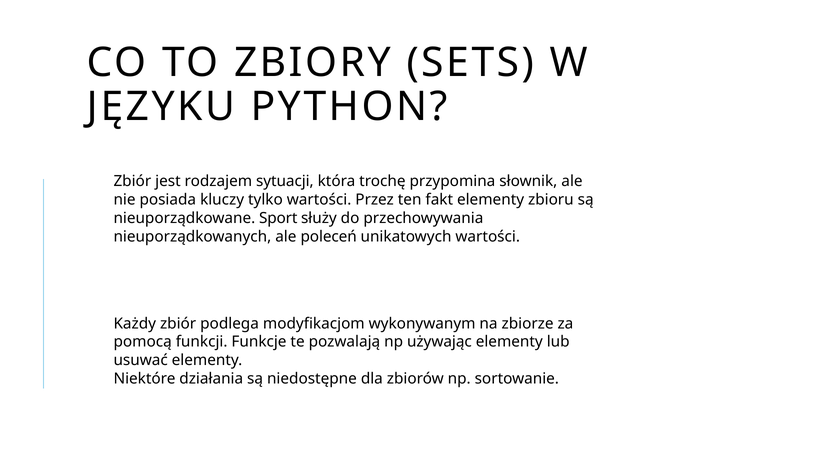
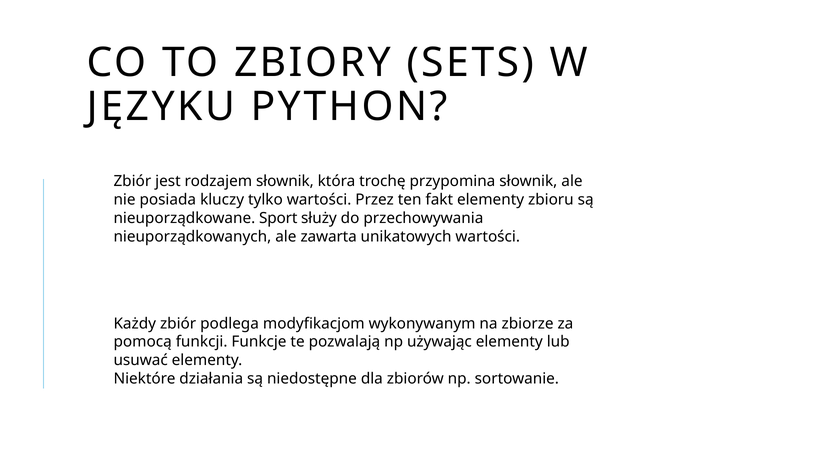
rodzajem sytuacji: sytuacji -> słownik (285, 181)
poleceń: poleceń -> zawarta (329, 237)
